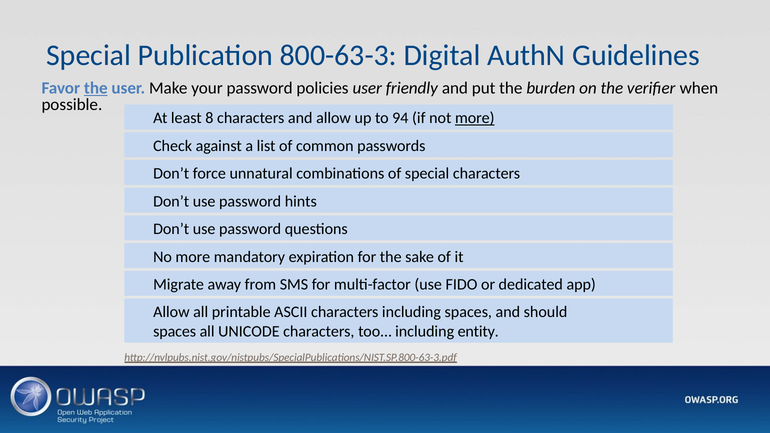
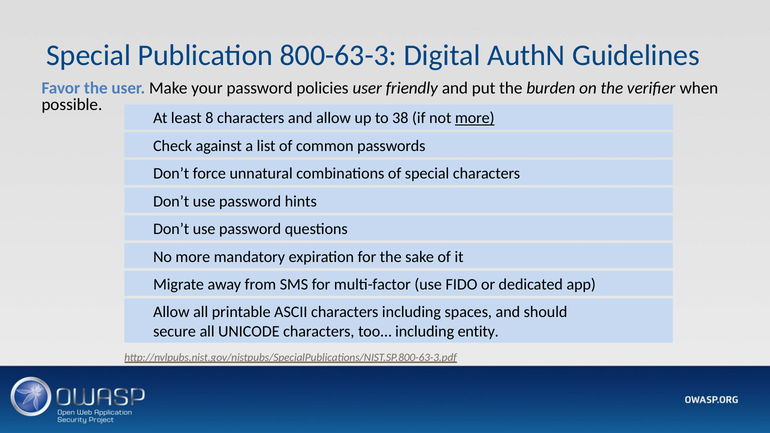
the underline: present -> none (96, 88)
94: 94 -> 38 (400, 118)
spaces: spaces -> secure (175, 331)
